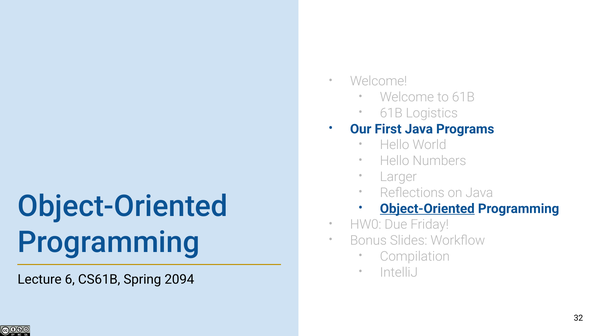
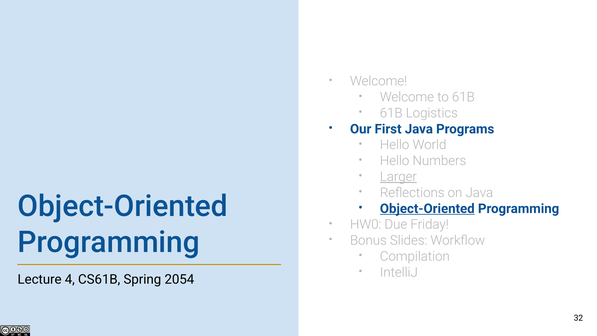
Larger underline: none -> present (398, 177)
6: 6 -> 4 (70, 279)
2094: 2094 -> 2054 (179, 279)
